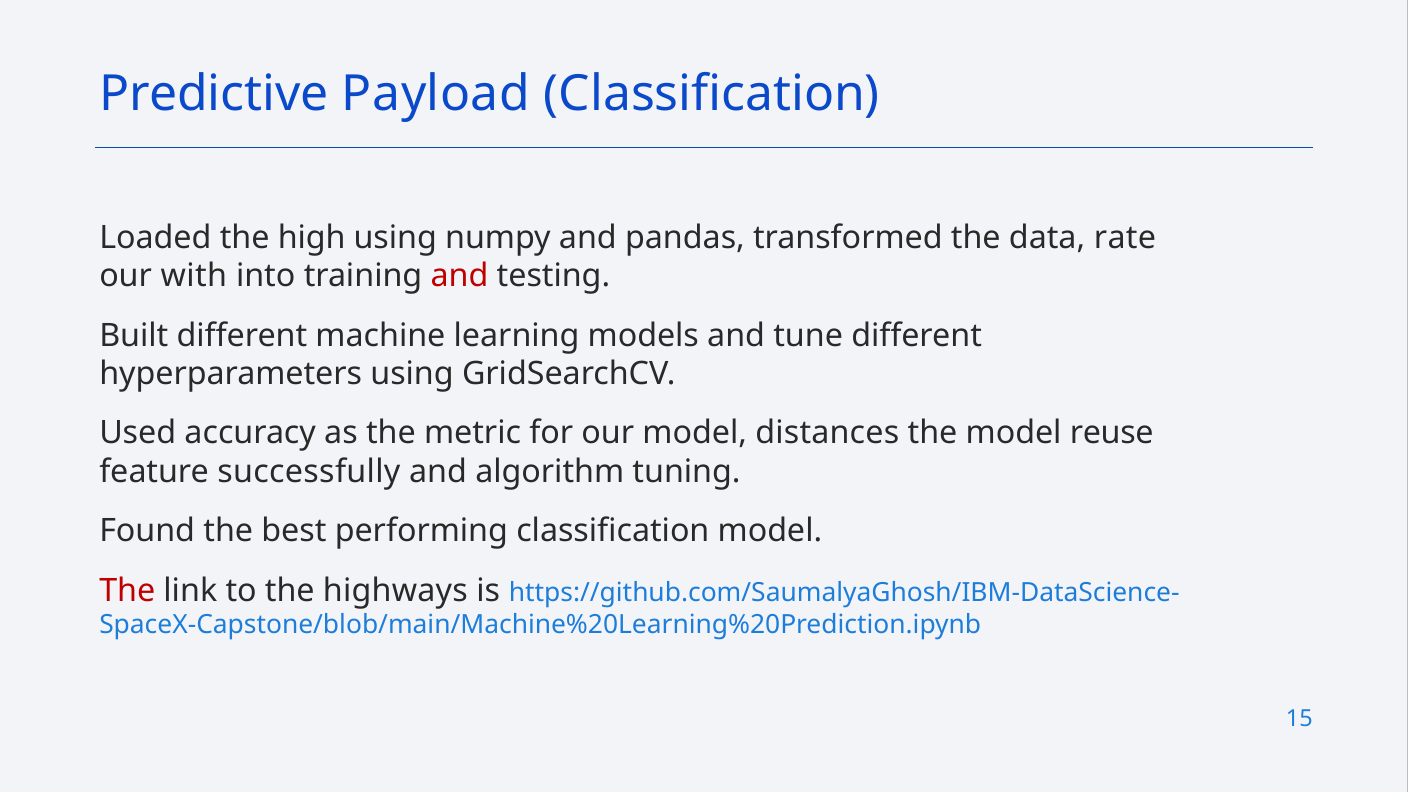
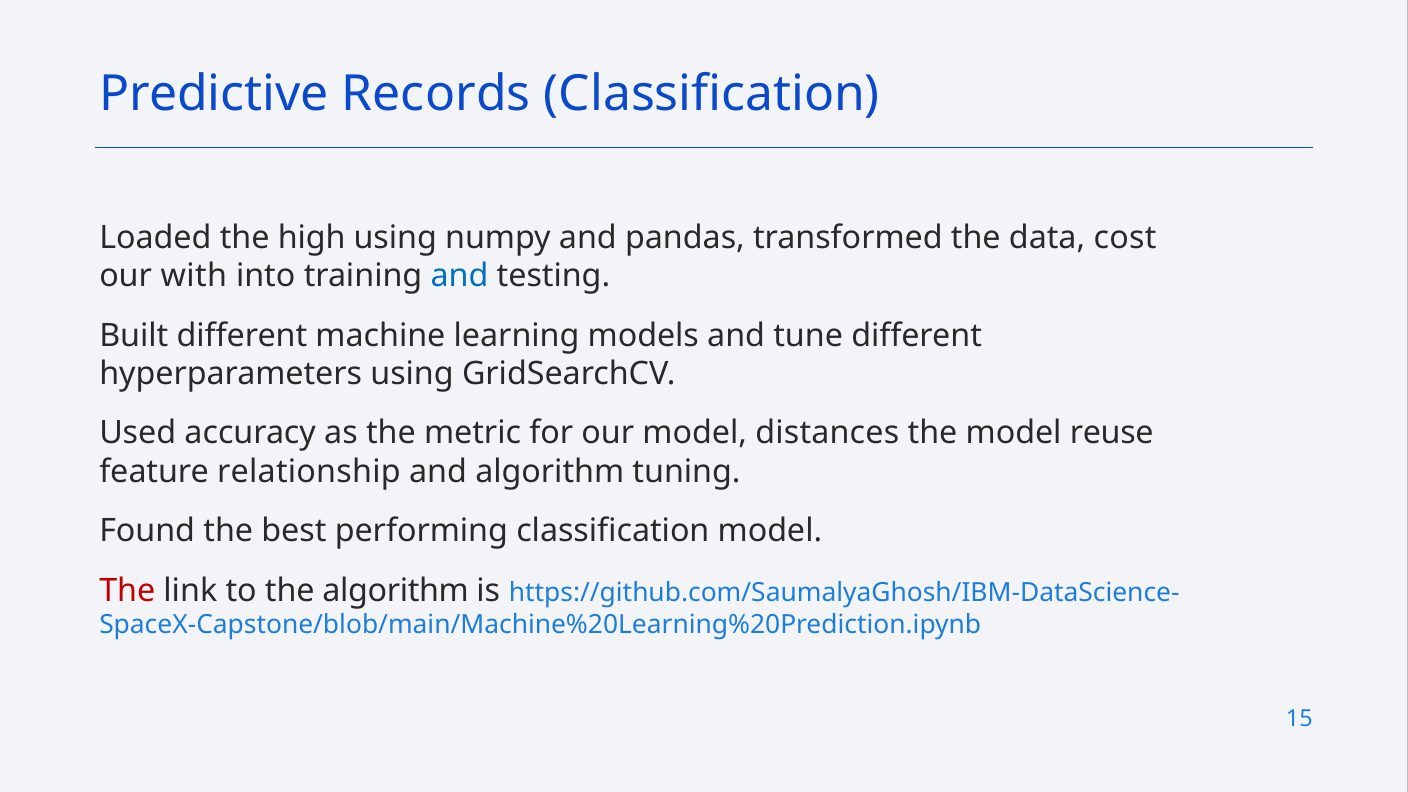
Payload: Payload -> Records (436, 94)
rate: rate -> cost (1125, 238)
and colour: red -> blue (460, 276)
successfully: successfully -> relationship (309, 472)
the highways: highways -> algorithm (396, 590)
